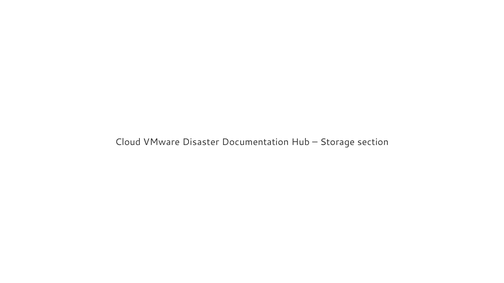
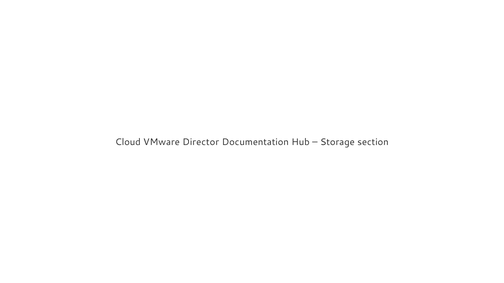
Disaster: Disaster -> Director (201, 142)
